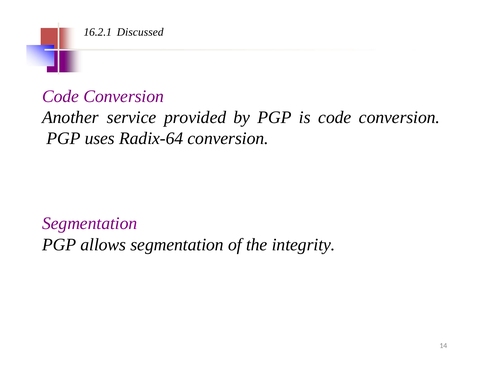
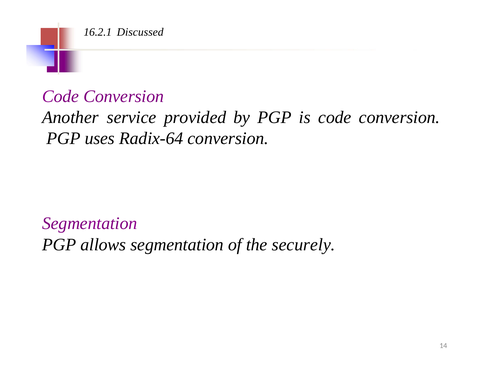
integrity: integrity -> securely (304, 245)
